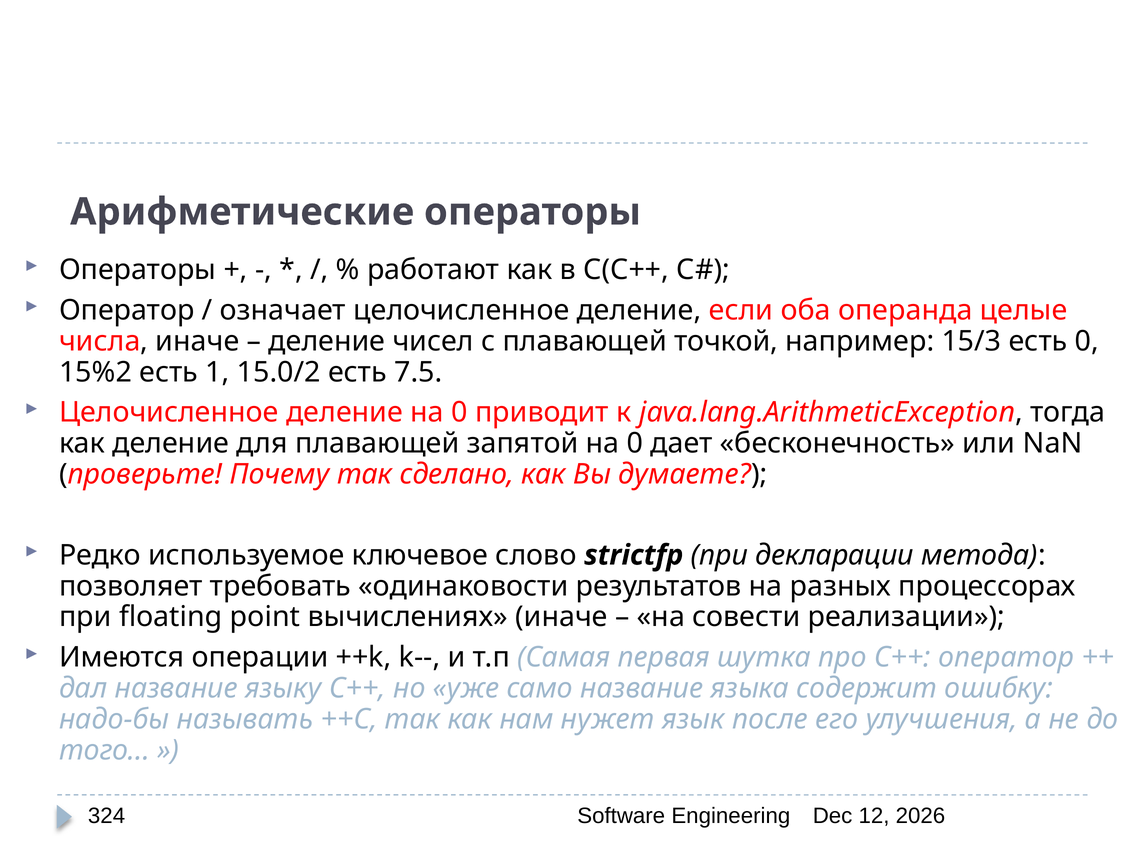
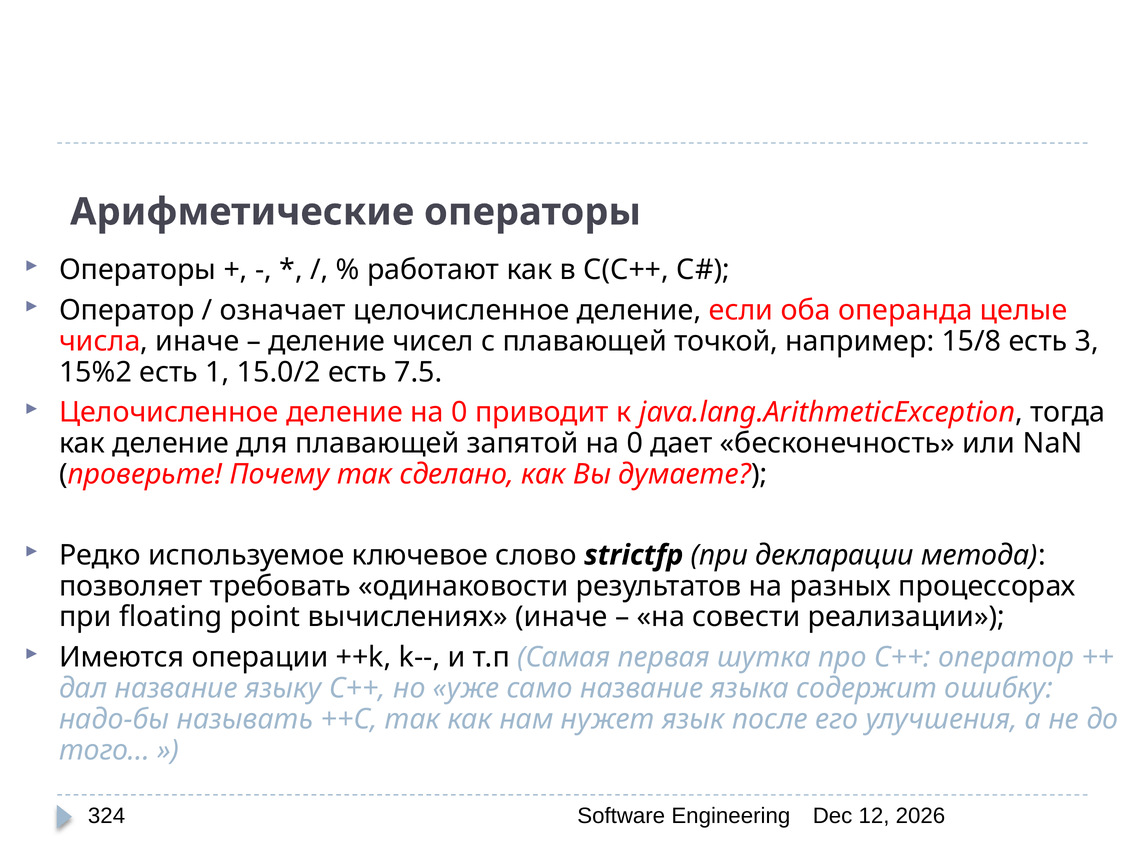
15/3: 15/3 -> 15/8 (971, 341)
есть 0: 0 -> 3 (1087, 341)
